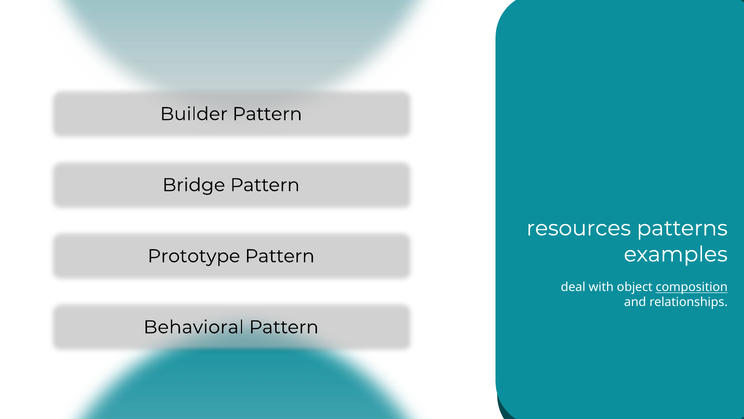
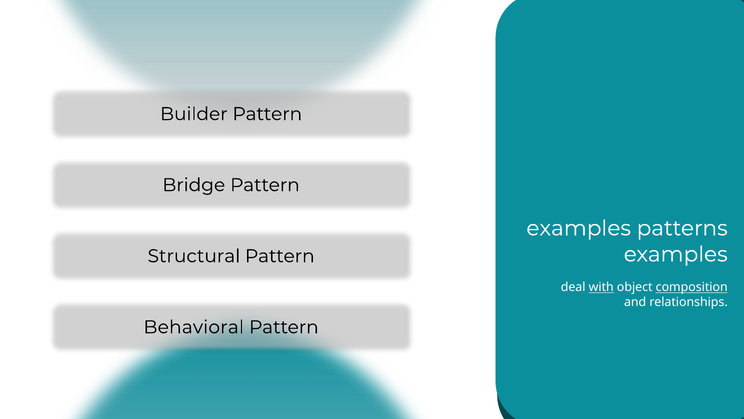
resources: resources -> examples (579, 228)
Prototype: Prototype -> Structural (194, 256)
with underline: none -> present (601, 287)
